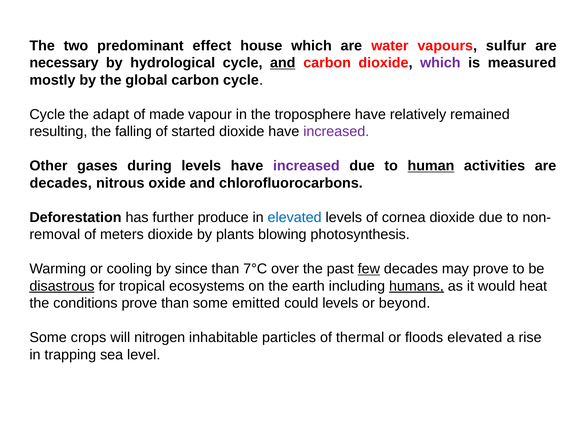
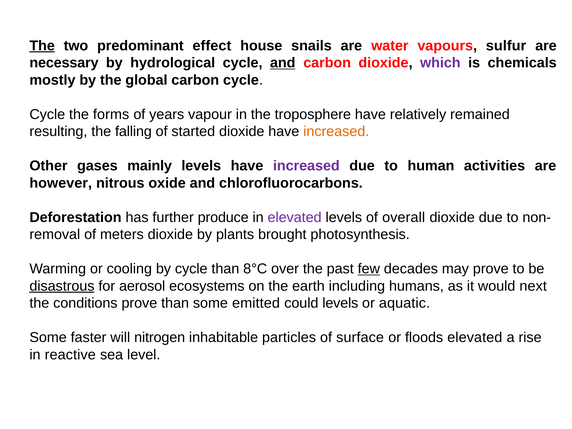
The underline: none -> present (42, 46)
house which: which -> snails (311, 46)
measured: measured -> chemicals (522, 63)
adapt: adapt -> forms (111, 114)
made: made -> years (167, 114)
increased colour: purple -> orange (336, 132)
during: during -> mainly (150, 166)
human underline: present -> none (431, 166)
decades: decades -> however (61, 183)
elevated colour: blue -> purple (295, 217)
cornea: cornea -> overall (404, 217)
blowing: blowing -> brought (282, 235)
by since: since -> cycle (191, 269)
7°C: 7°C -> 8°C (255, 269)
tropical: tropical -> aerosol (142, 286)
humans underline: present -> none (416, 286)
heat: heat -> next (533, 286)
beyond: beyond -> aquatic (405, 303)
crops: crops -> faster (89, 337)
thermal: thermal -> surface (360, 337)
trapping: trapping -> reactive (70, 355)
